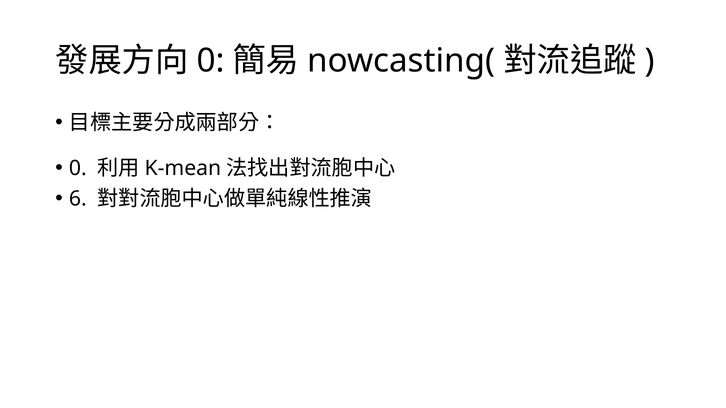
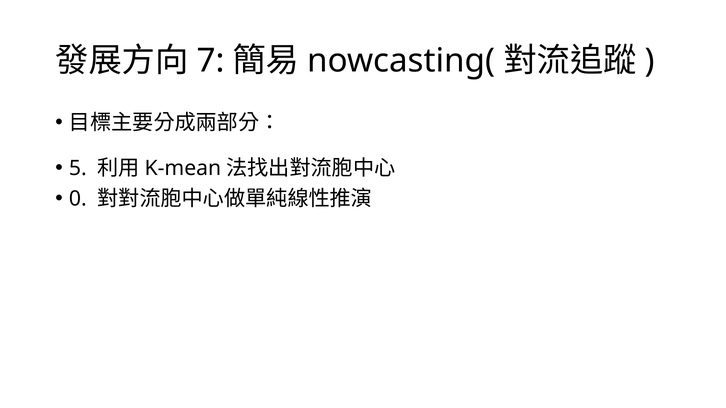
0: 0 -> 7 (211, 61)
0: 0 -> 5 (78, 168)
6: 6 -> 0 (78, 199)
